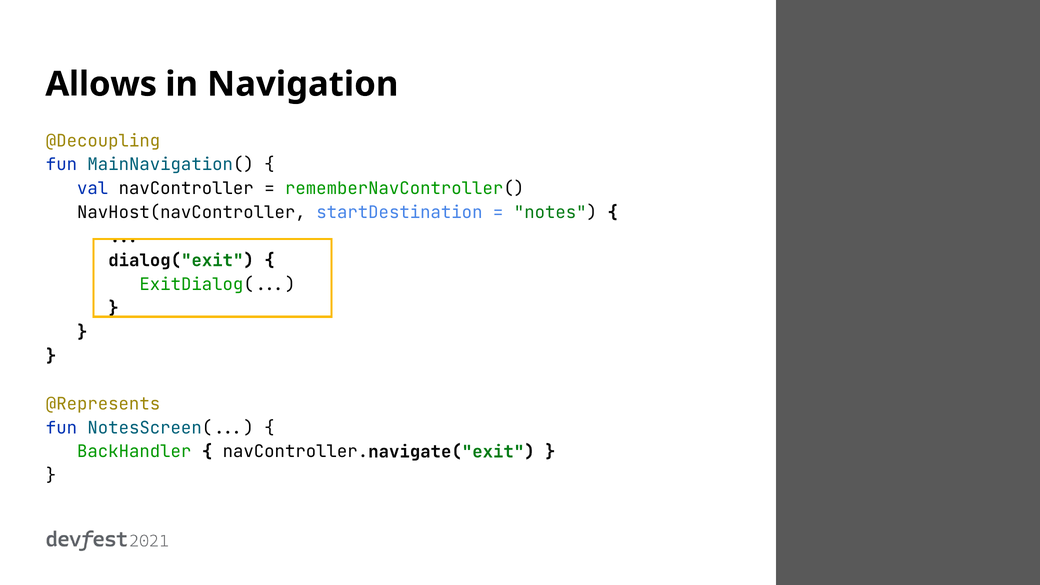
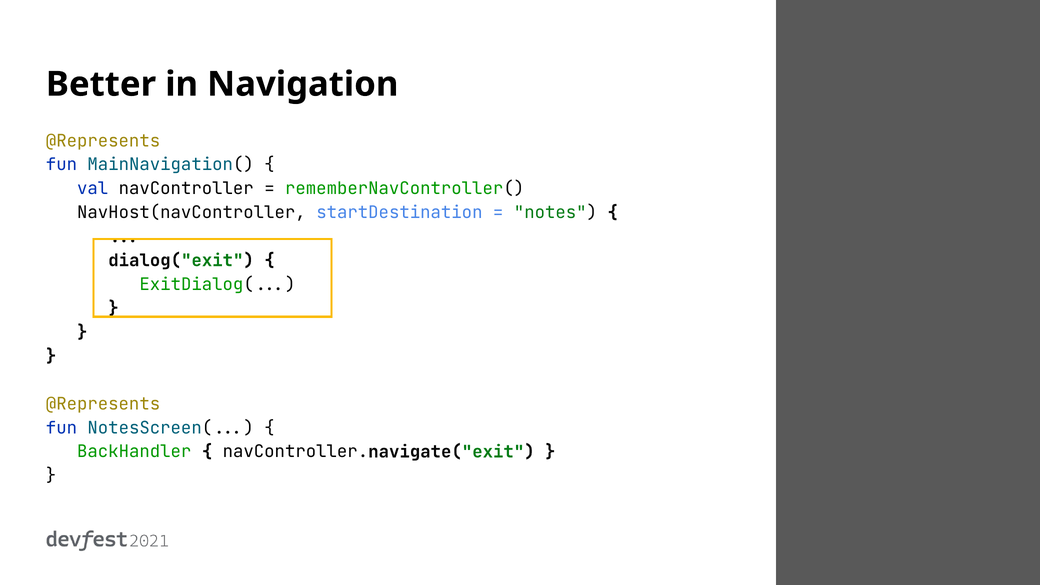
Allows: Allows -> Better (101, 84)
@Decoupling: @Decoupling -> @Represents (103, 141)
